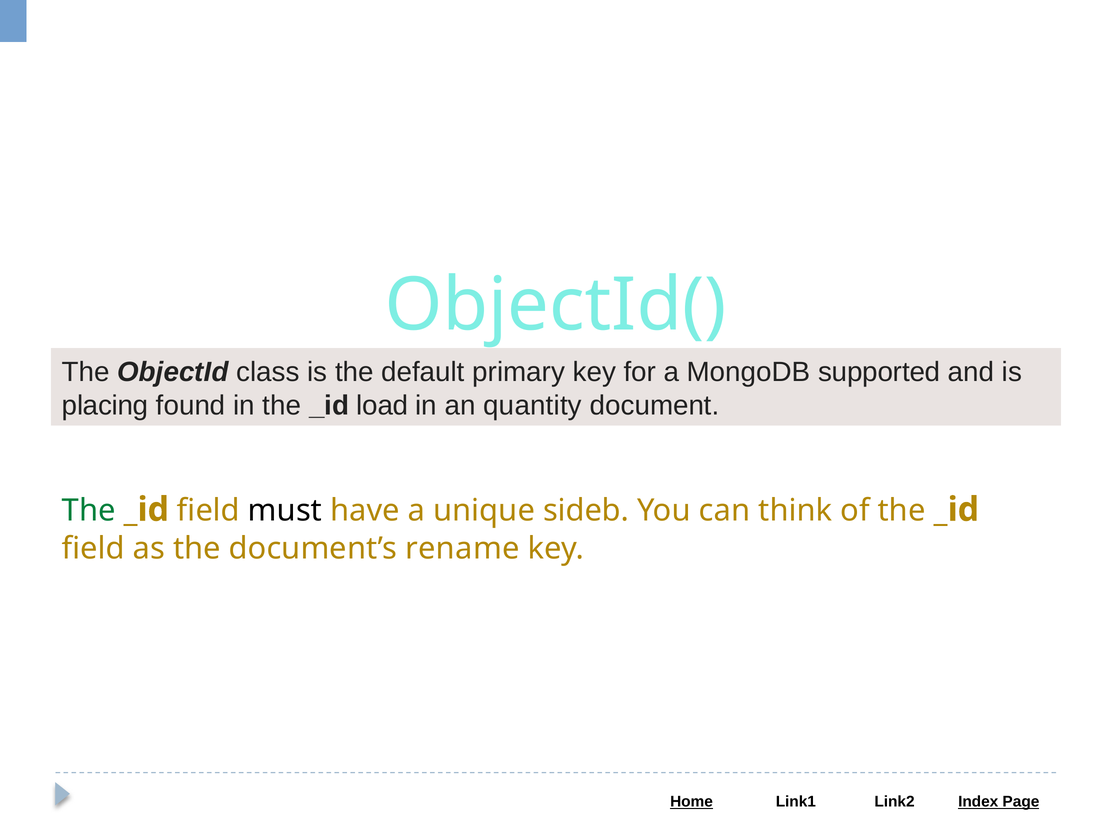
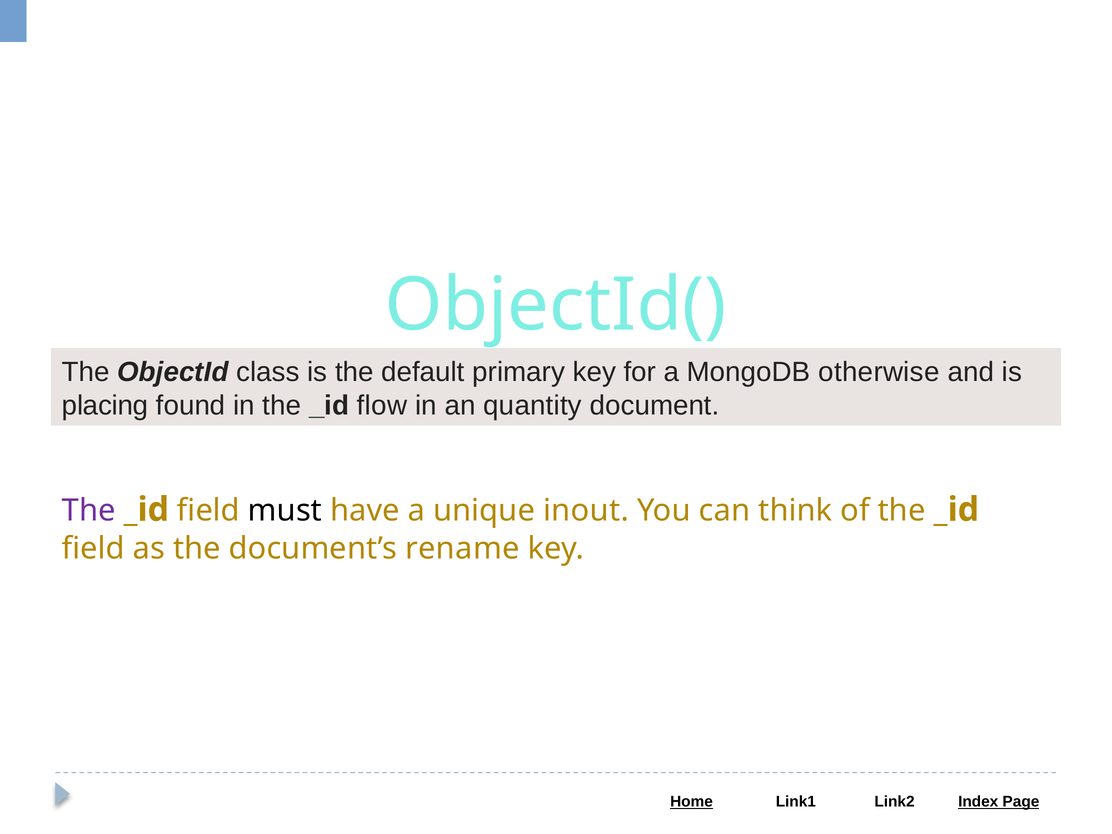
supported: supported -> otherwise (879, 372)
load: load -> flow (382, 405)
The colour: green -> purple (89, 511)
sideb: sideb -> inout (586, 511)
